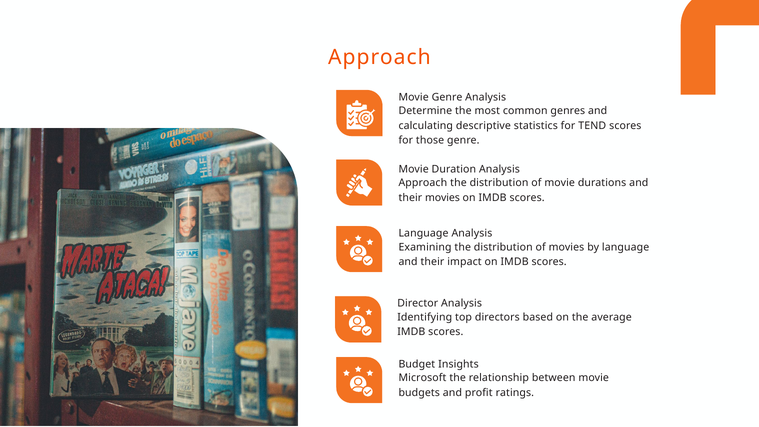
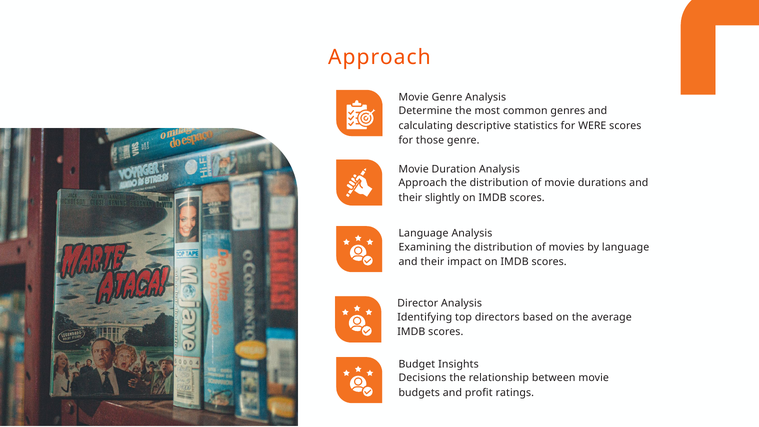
TEND: TEND -> WERE (592, 126)
their movies: movies -> slightly (442, 198)
Microsoft: Microsoft -> Decisions (422, 378)
